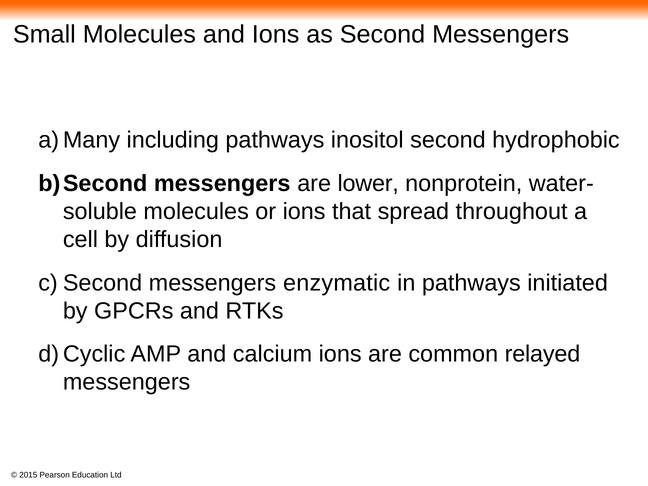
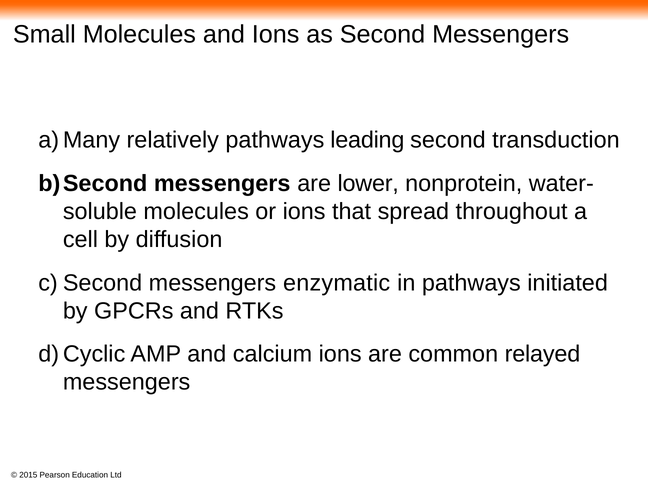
including: including -> relatively (173, 140)
inositol: inositol -> leading (367, 140)
hydrophobic: hydrophobic -> transduction (556, 140)
